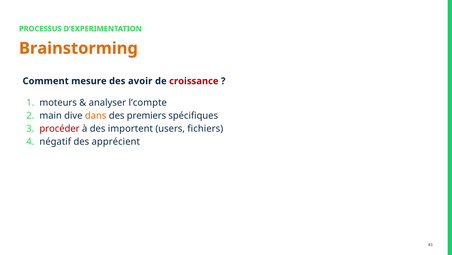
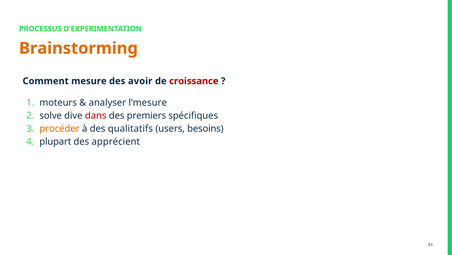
l’compte: l’compte -> l’mesure (148, 102)
main: main -> solve (51, 115)
dans colour: orange -> red (96, 115)
procéder colour: red -> orange (60, 128)
importent: importent -> qualitatifs (130, 128)
fichiers: fichiers -> besoins (205, 128)
négatif: négatif -> plupart (55, 141)
